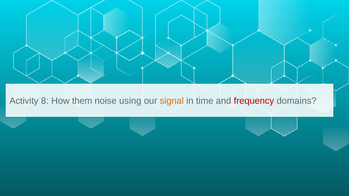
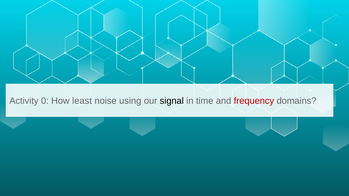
8: 8 -> 0 (45, 101)
them: them -> least (82, 101)
signal colour: orange -> black (172, 101)
